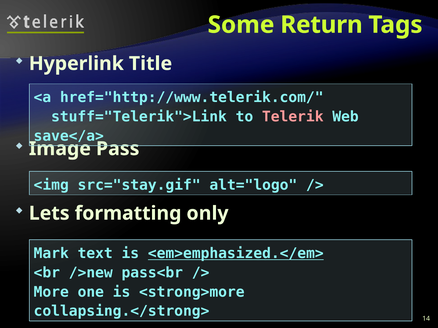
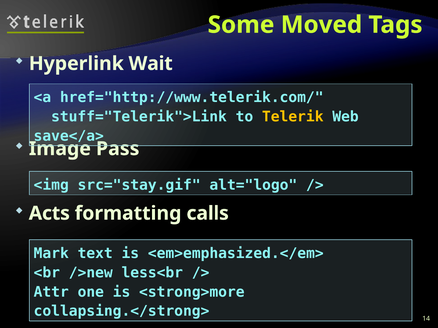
Return: Return -> Moved (321, 25)
Title: Title -> Wait (151, 64)
Telerik colour: pink -> yellow (293, 117)
Lets: Lets -> Acts (49, 214)
only: only -> calls (208, 214)
<em>emphasized.</em> underline: present -> none (236, 254)
pass<br: pass<br -> less<br (152, 273)
More: More -> Attr (51, 292)
